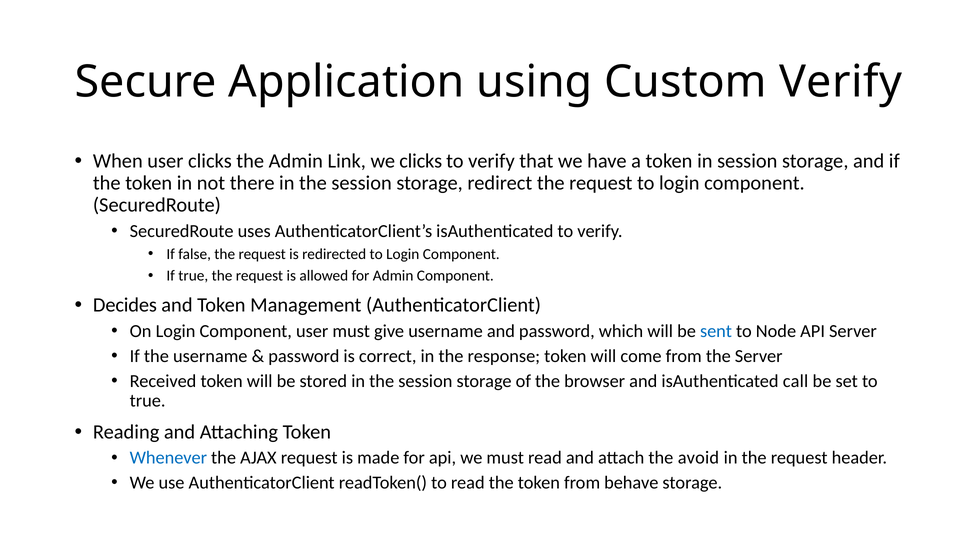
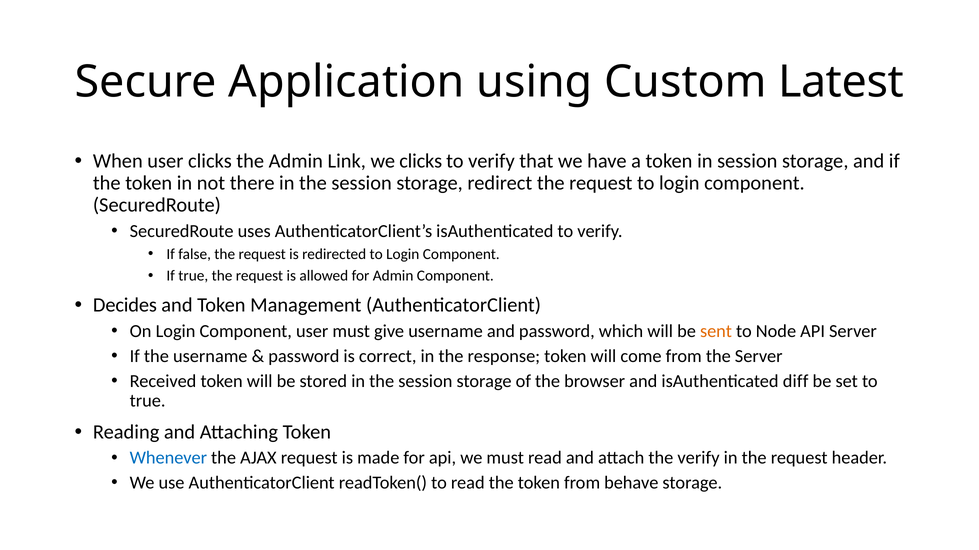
Custom Verify: Verify -> Latest (841, 82)
sent colour: blue -> orange (716, 332)
call: call -> diff (796, 381)
the avoid: avoid -> verify (698, 458)
